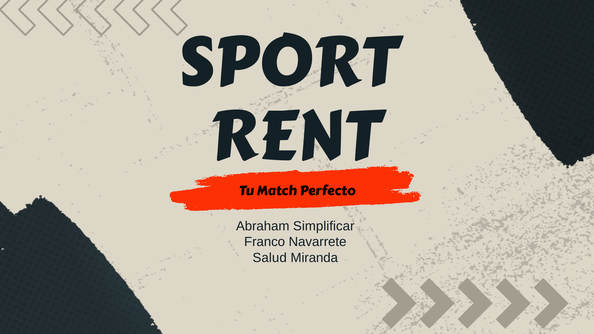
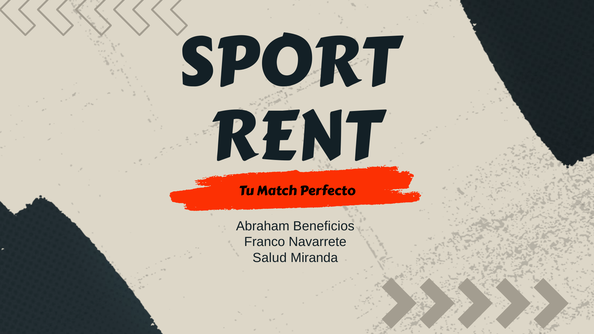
Simplificar: Simplificar -> Beneficios (324, 226)
